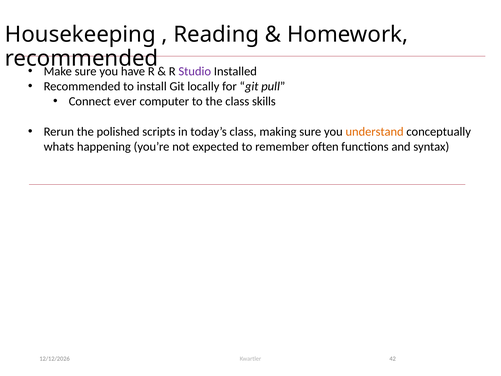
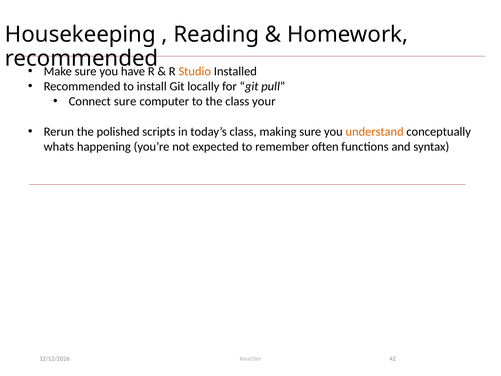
Studio colour: purple -> orange (195, 71)
Connect ever: ever -> sure (125, 101)
skills: skills -> your (264, 101)
